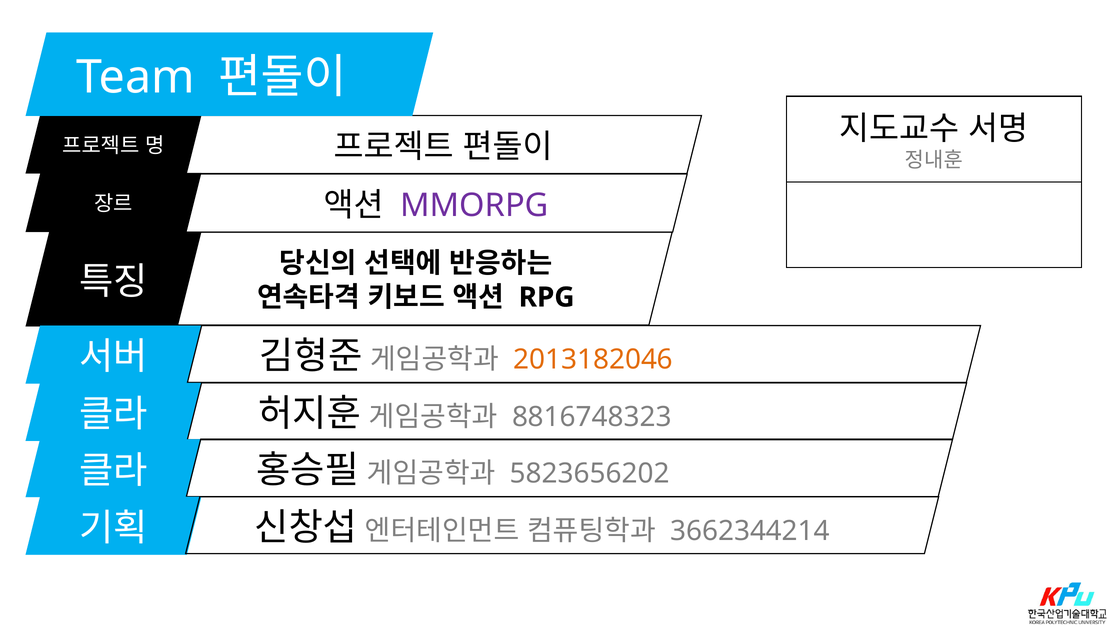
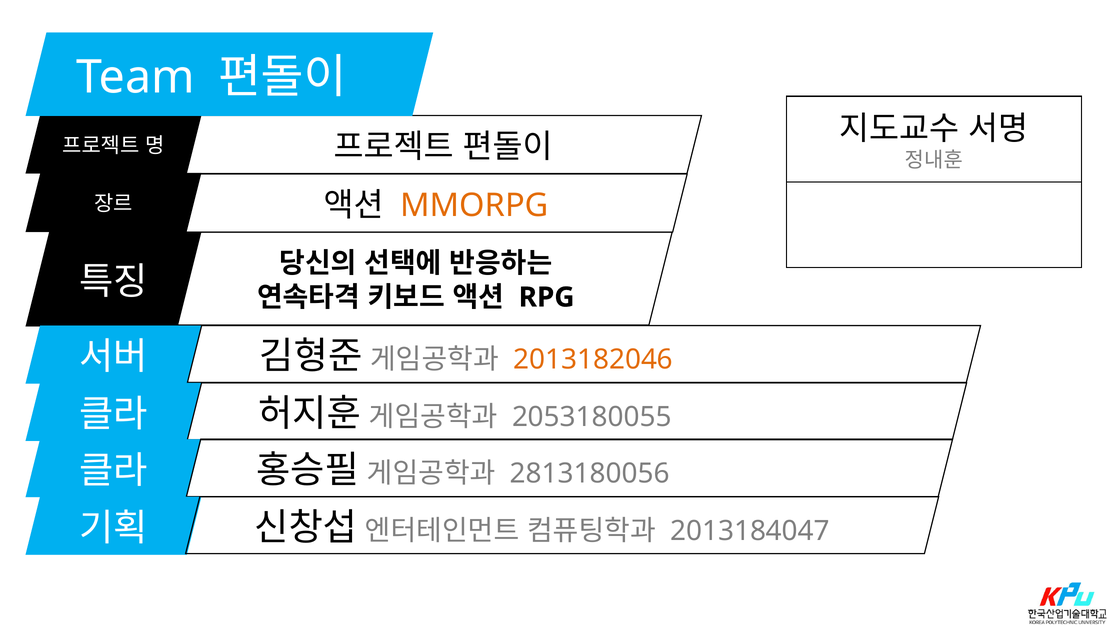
MMORPG colour: purple -> orange (475, 205)
8816748323: 8816748323 -> 2053180055 (592, 417)
5823656202: 5823656202 -> 2813180056 (590, 473)
3662344214: 3662344214 -> 2013184047 (750, 531)
